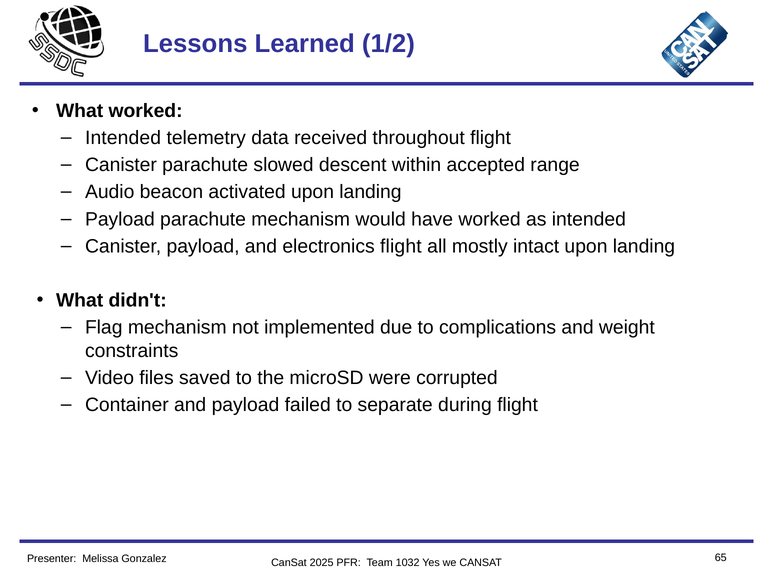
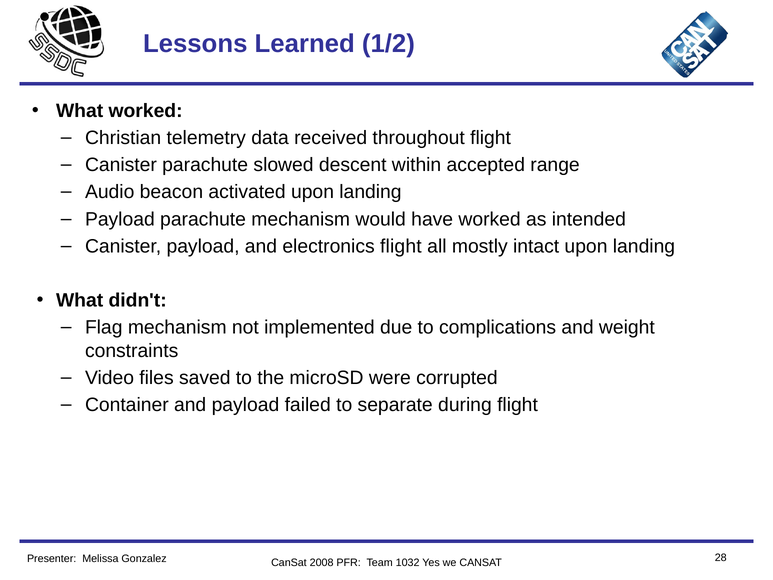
Intended: Intended -> Christian (123, 138)
2025: 2025 -> 2008 (322, 562)
65: 65 -> 28 (721, 557)
